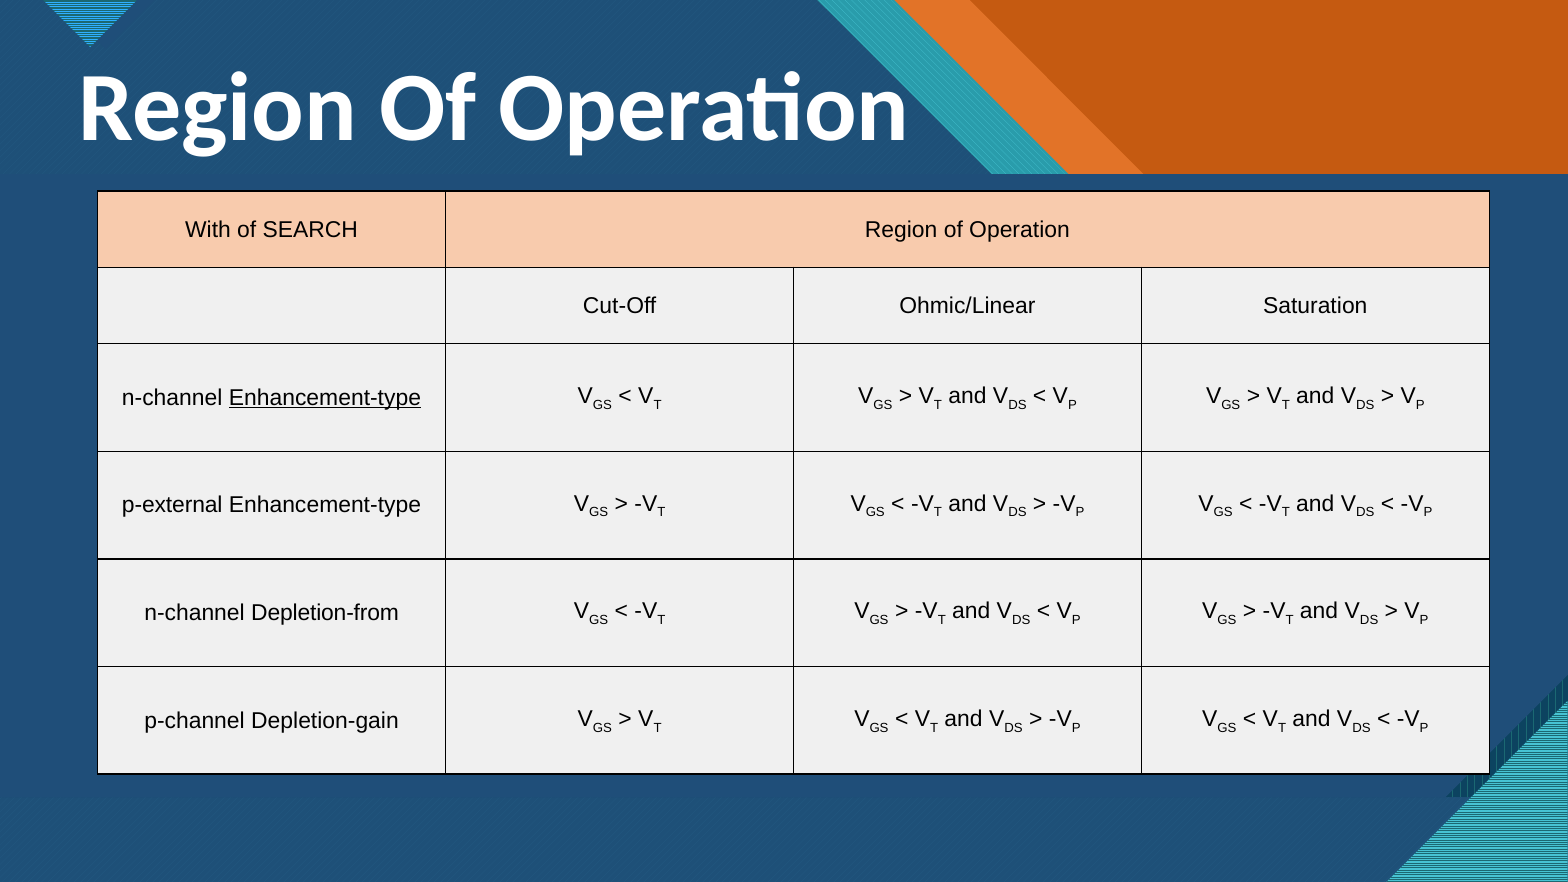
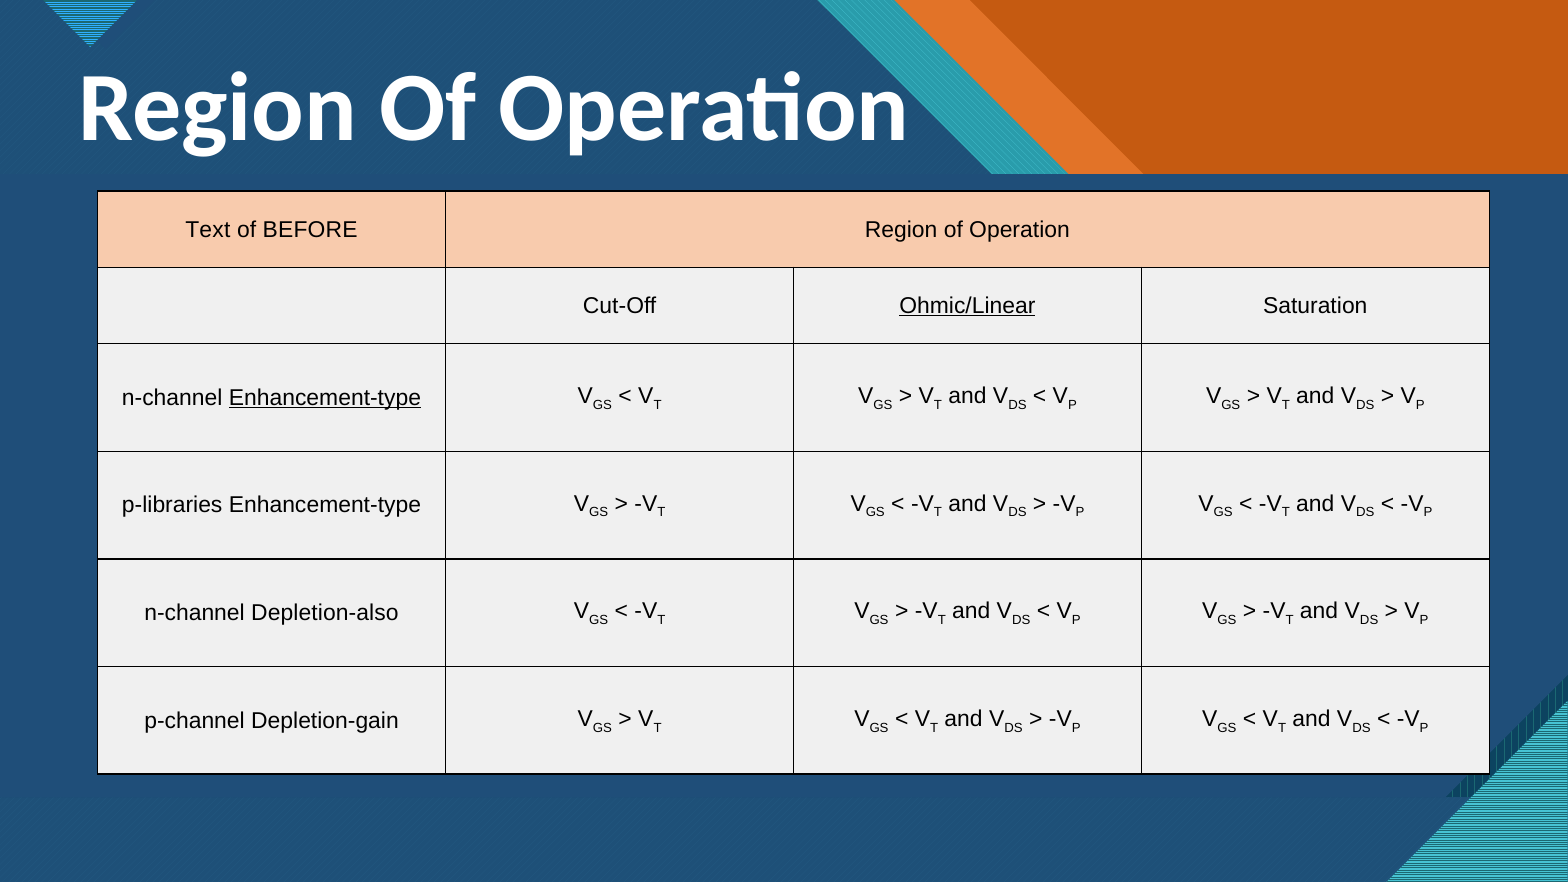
With: With -> Text (208, 230)
SEARCH: SEARCH -> BEFORE (310, 230)
Ohmic/Linear underline: none -> present (967, 306)
p-external: p-external -> p-libraries (172, 505)
Depletion-from: Depletion-from -> Depletion-also (325, 613)
